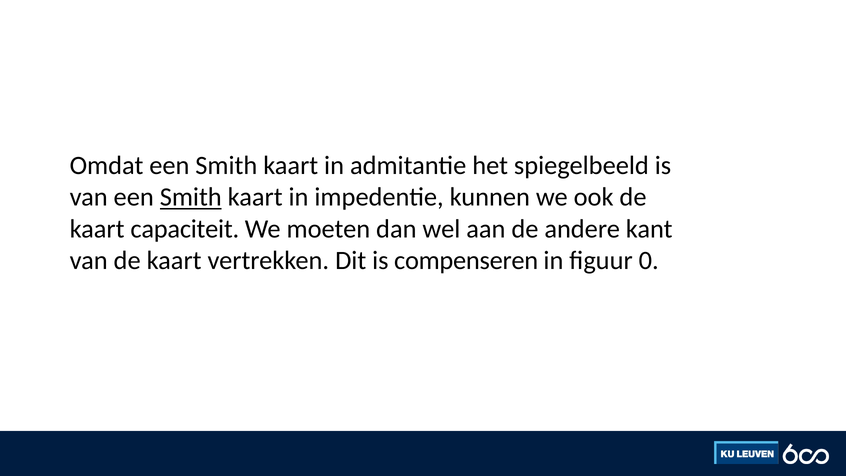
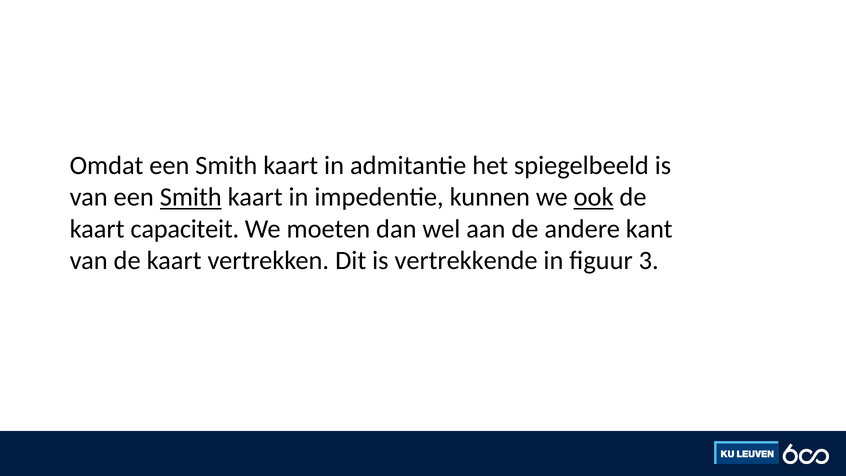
ook underline: none -> present (594, 197)
compenseren: compenseren -> vertrekkende (466, 261)
0: 0 -> 3 (649, 261)
